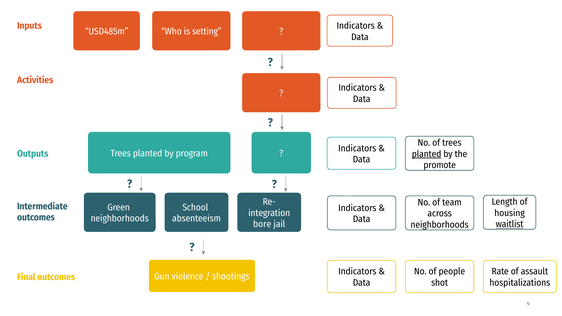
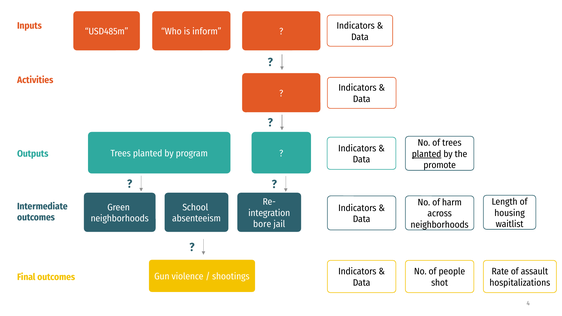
setting: setting -> inform (207, 31)
team: team -> harm (452, 202)
waitlist underline: present -> none (510, 224)
